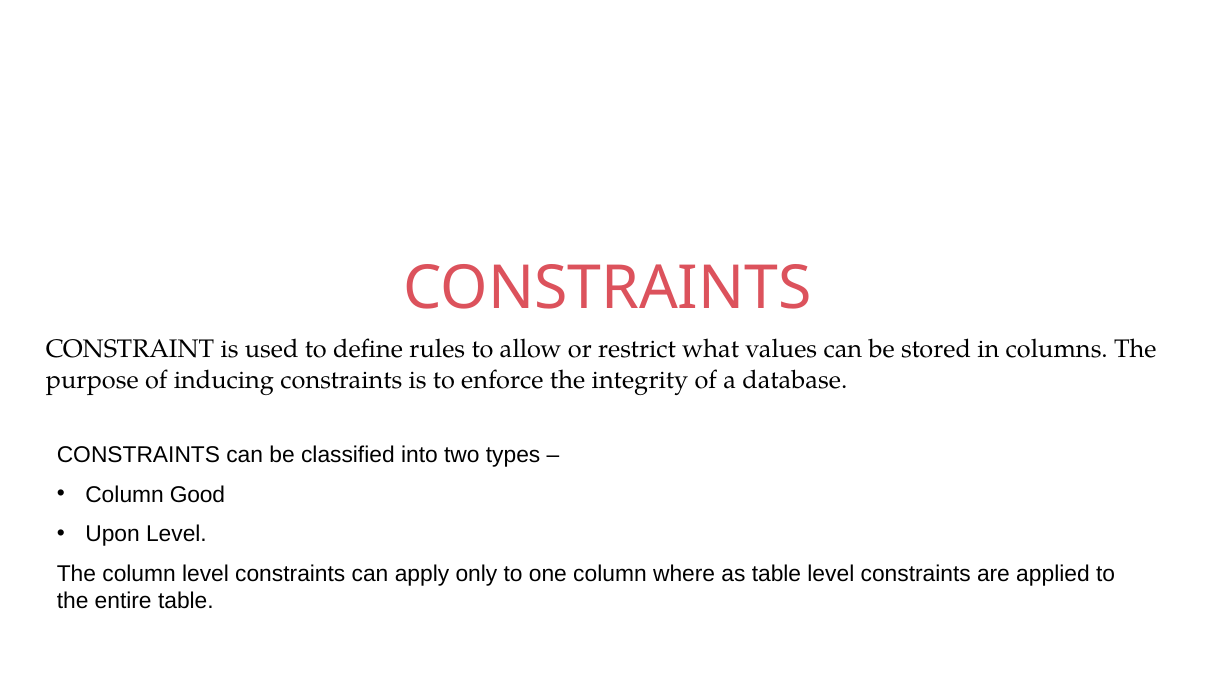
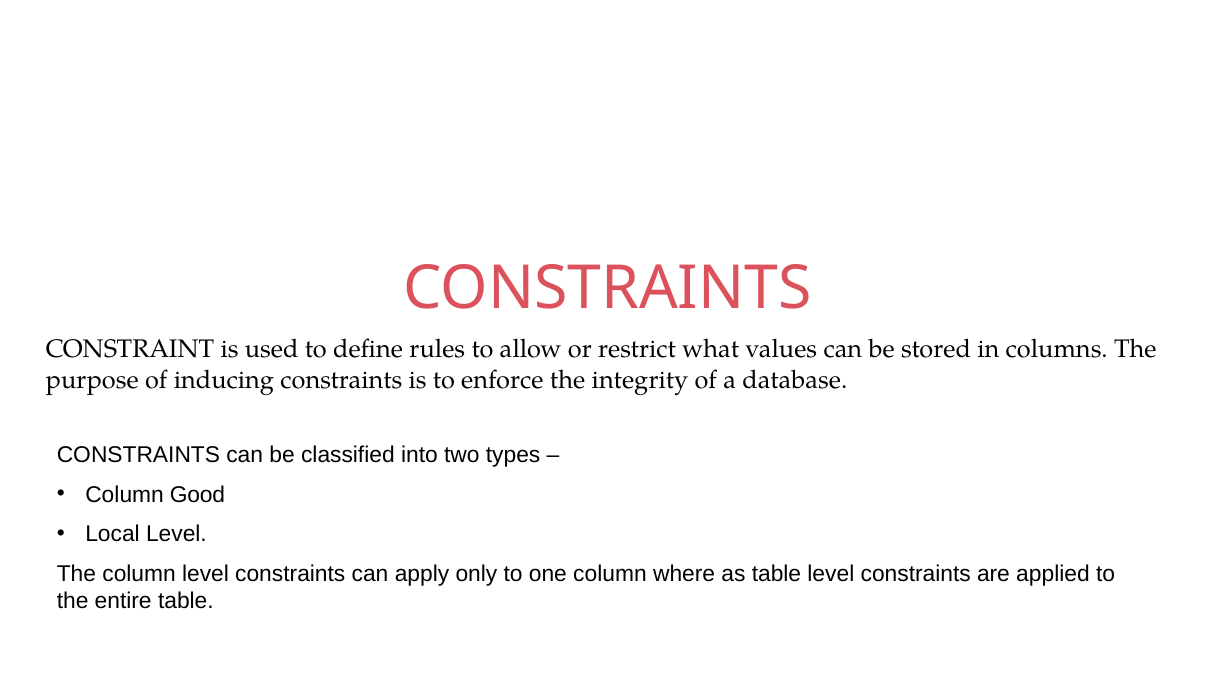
Upon: Upon -> Local (113, 534)
